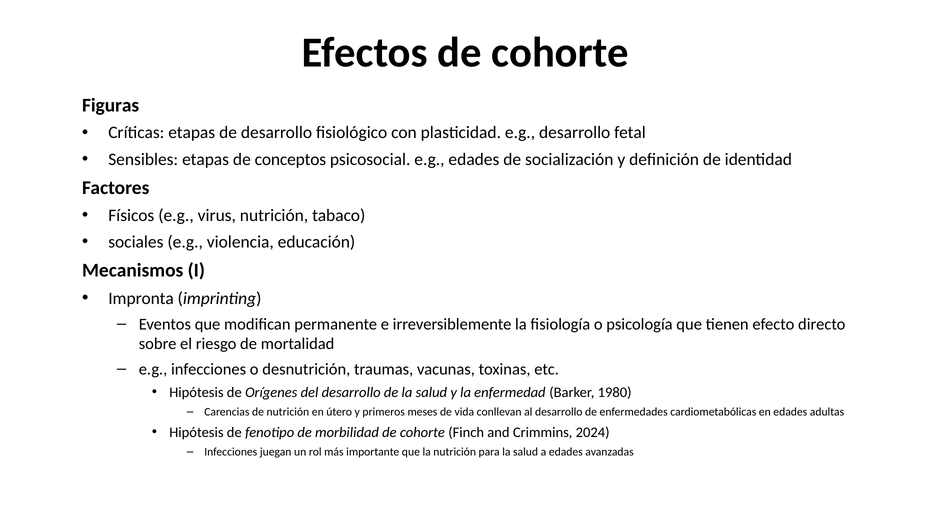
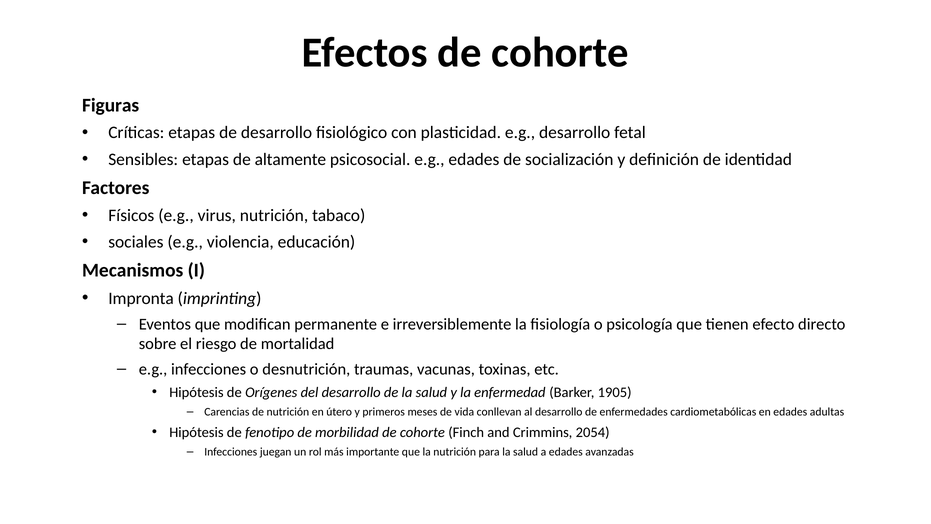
conceptos: conceptos -> altamente (290, 159)
1980: 1980 -> 1905 (615, 392)
2024: 2024 -> 2054 (593, 432)
